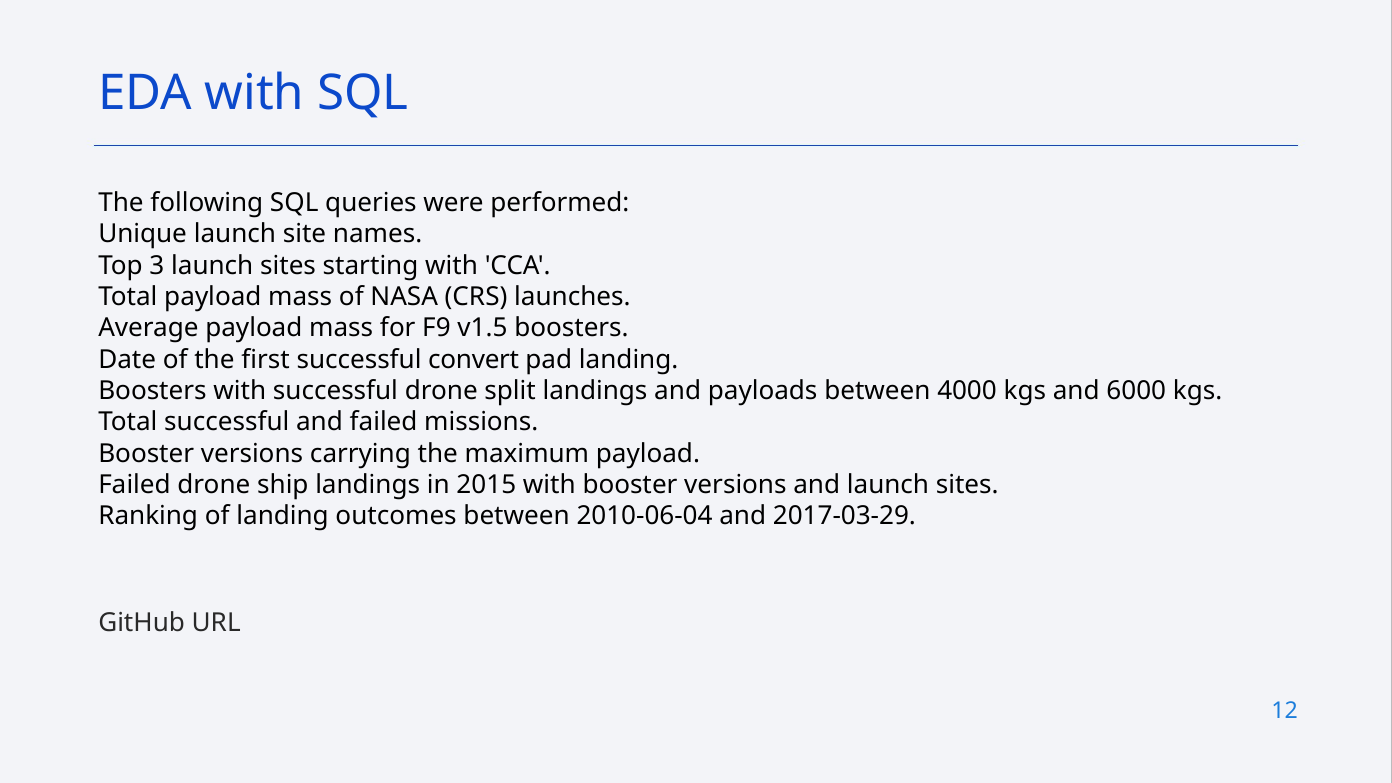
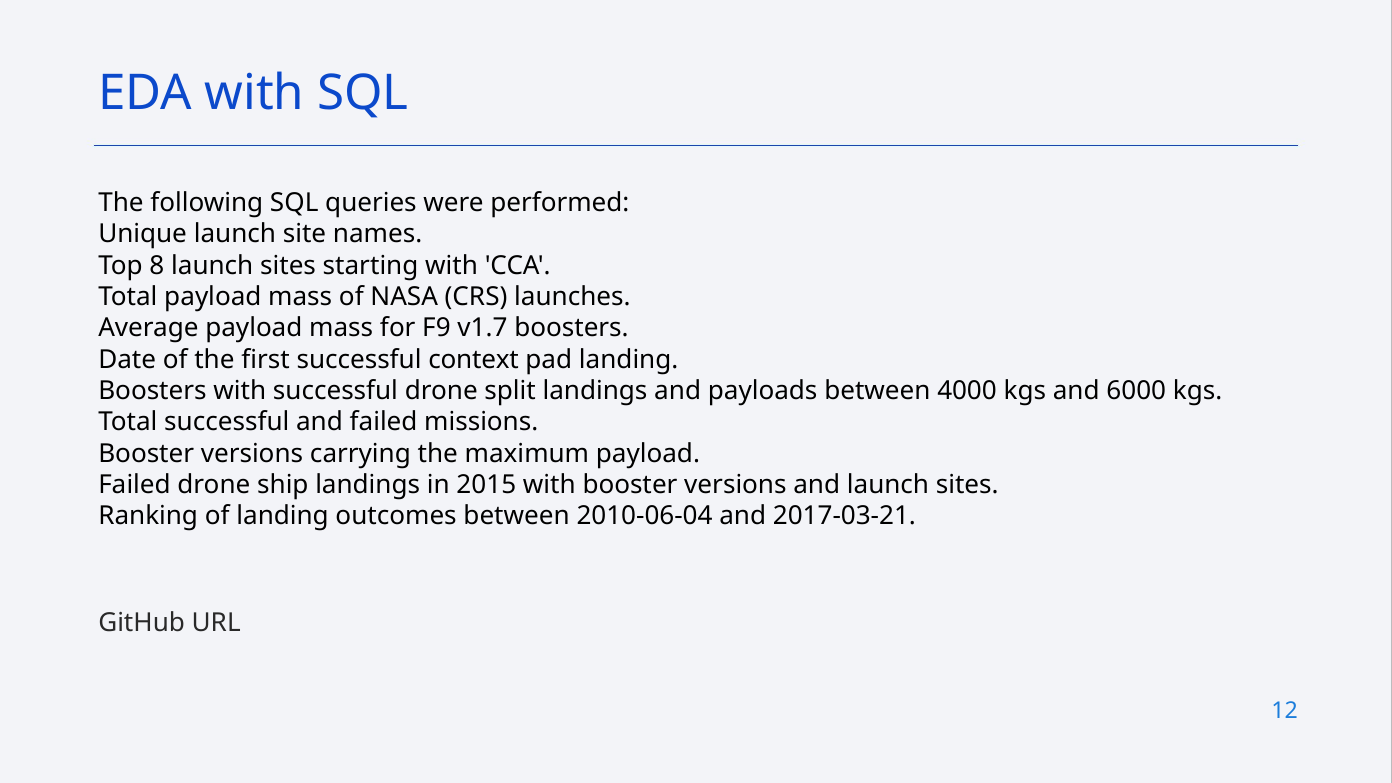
3: 3 -> 8 (157, 265)
v1.5: v1.5 -> v1.7 (483, 328)
convert: convert -> context (474, 359)
2017-03-29: 2017-03-29 -> 2017-03-21 (844, 516)
